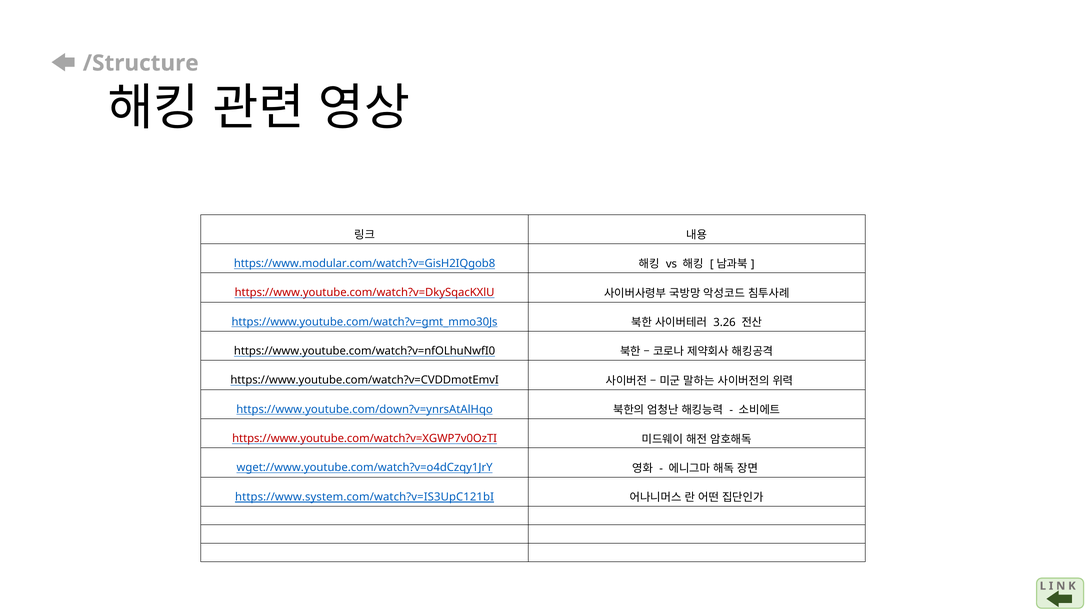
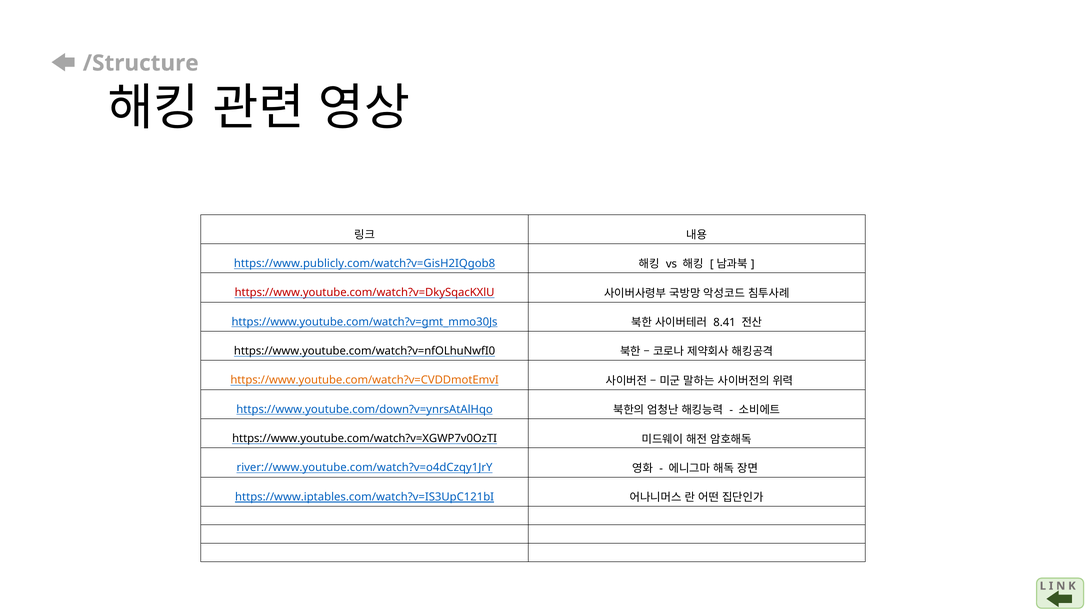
https://www.modular.com/watch?v=GisH2IQgob8: https://www.modular.com/watch?v=GisH2IQgob8 -> https://www.publicly.com/watch?v=GisH2IQgob8 (365, 264)
3.26: 3.26 -> 8.41 (725, 323)
https://www.youtube.com/watch?v=CVDDmotEmvI colour: black -> orange (365, 380)
https://www.youtube.com/watch?v=XGWP7v0OzTI colour: red -> black (365, 439)
wget://www.youtube.com/watch?v=o4dCzqy1JrY: wget://www.youtube.com/watch?v=o4dCzqy1JrY -> river://www.youtube.com/watch?v=o4dCzqy1JrY (365, 468)
https://www.system.com/watch?v=IS3UpC121bI: https://www.system.com/watch?v=IS3UpC121bI -> https://www.iptables.com/watch?v=IS3UpC121bI (365, 497)
